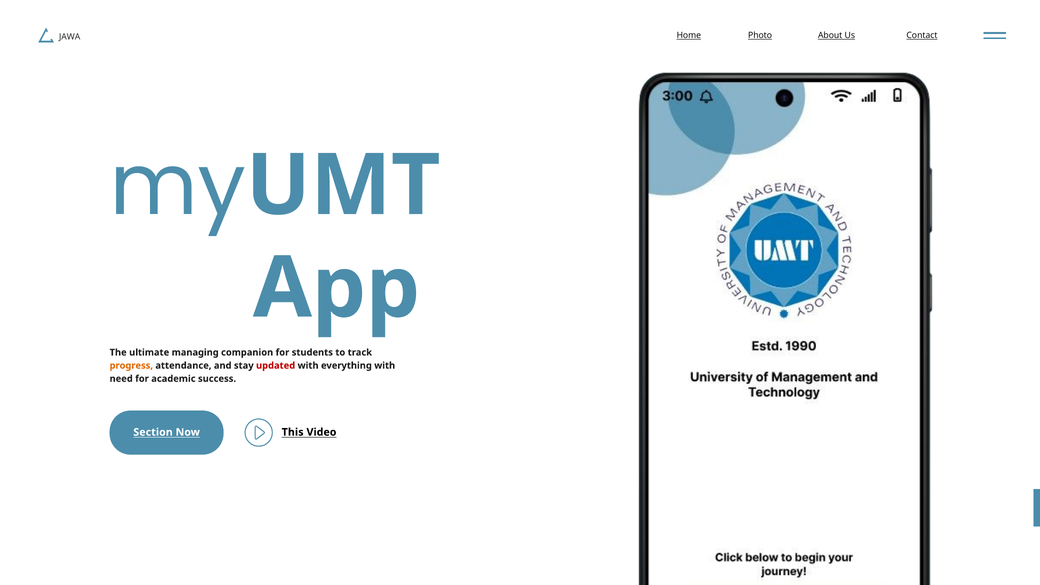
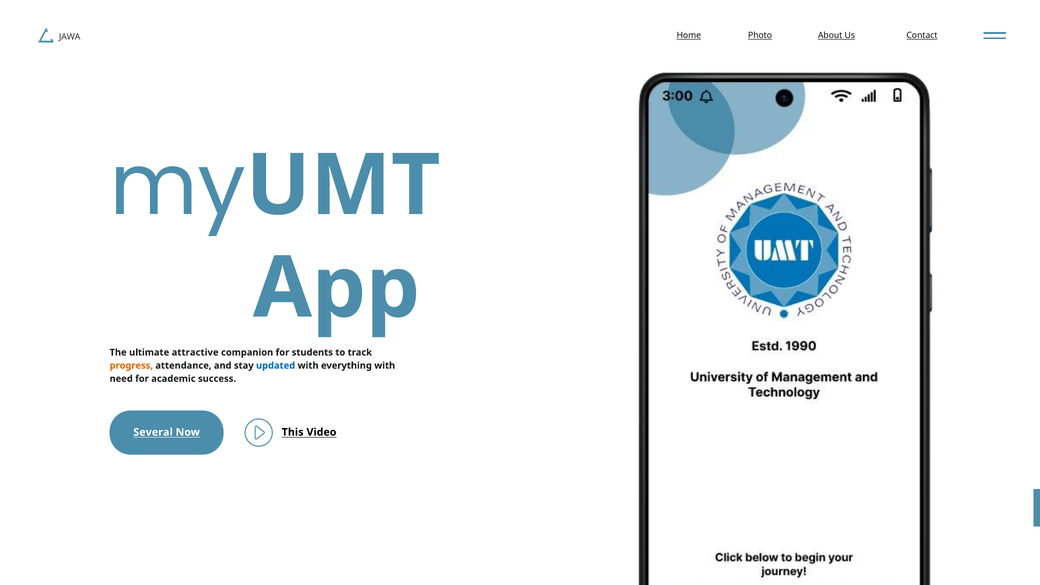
managing: managing -> attractive (195, 352)
updated colour: red -> blue (276, 366)
Section: Section -> Several (153, 432)
